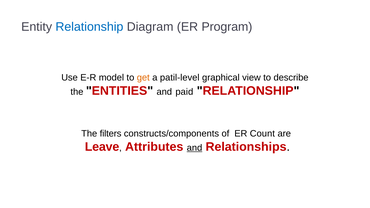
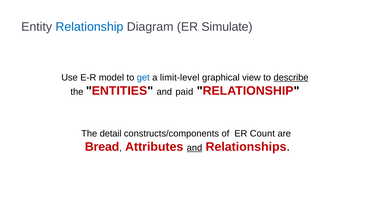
Program: Program -> Simulate (227, 27)
get colour: orange -> blue (143, 78)
patil-level: patil-level -> limit-level (180, 78)
describe underline: none -> present (291, 78)
filters: filters -> detail (111, 134)
Leave: Leave -> Bread (102, 147)
